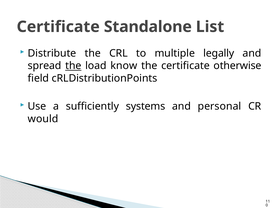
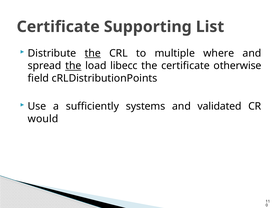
Standalone: Standalone -> Supporting (148, 27)
the underline: none -> present (93, 53)
legally: legally -> where (219, 53)
know: know -> libecc (124, 66)
personal: personal -> validated (220, 107)
